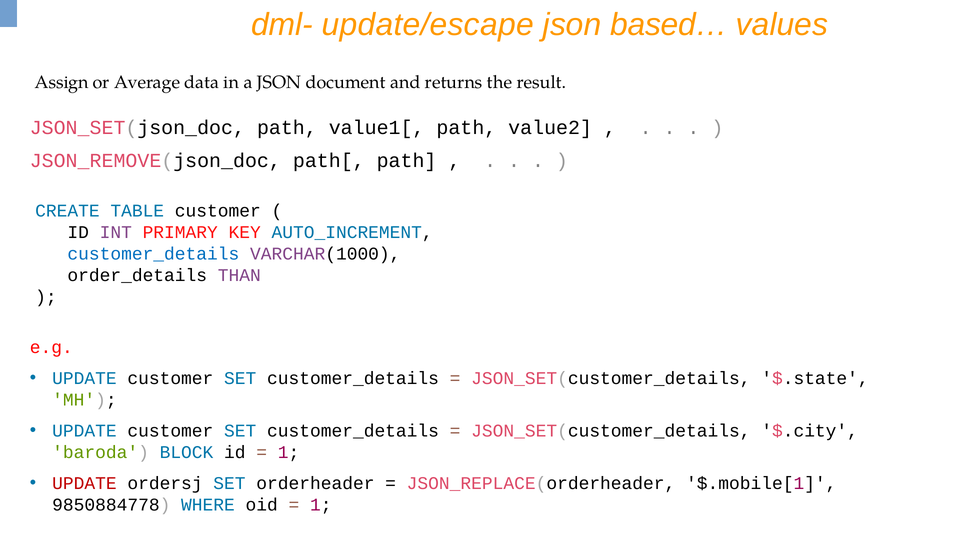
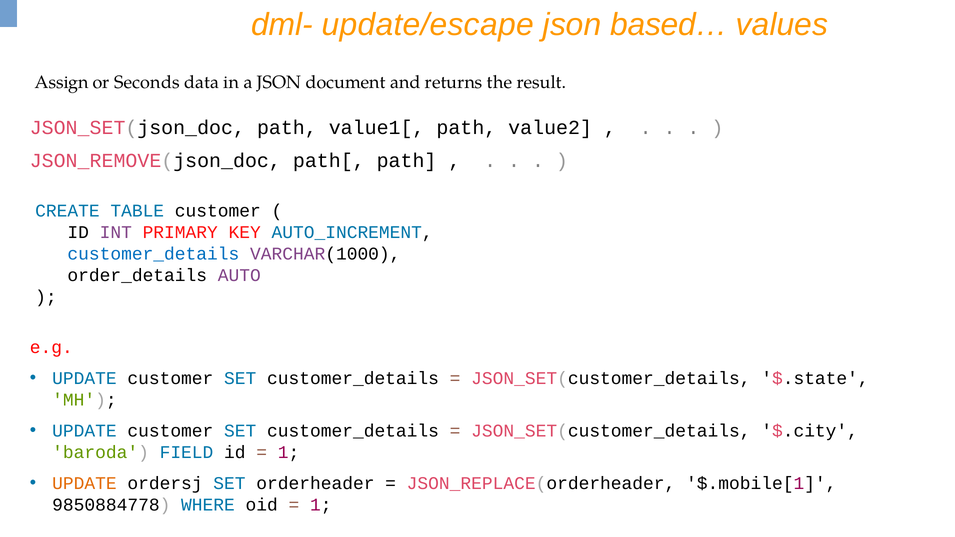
Average: Average -> Seconds (147, 82)
THAN: THAN -> AUTO (239, 275)
BLOCK: BLOCK -> FIELD (186, 452)
UPDATE colour: red -> orange (84, 483)
